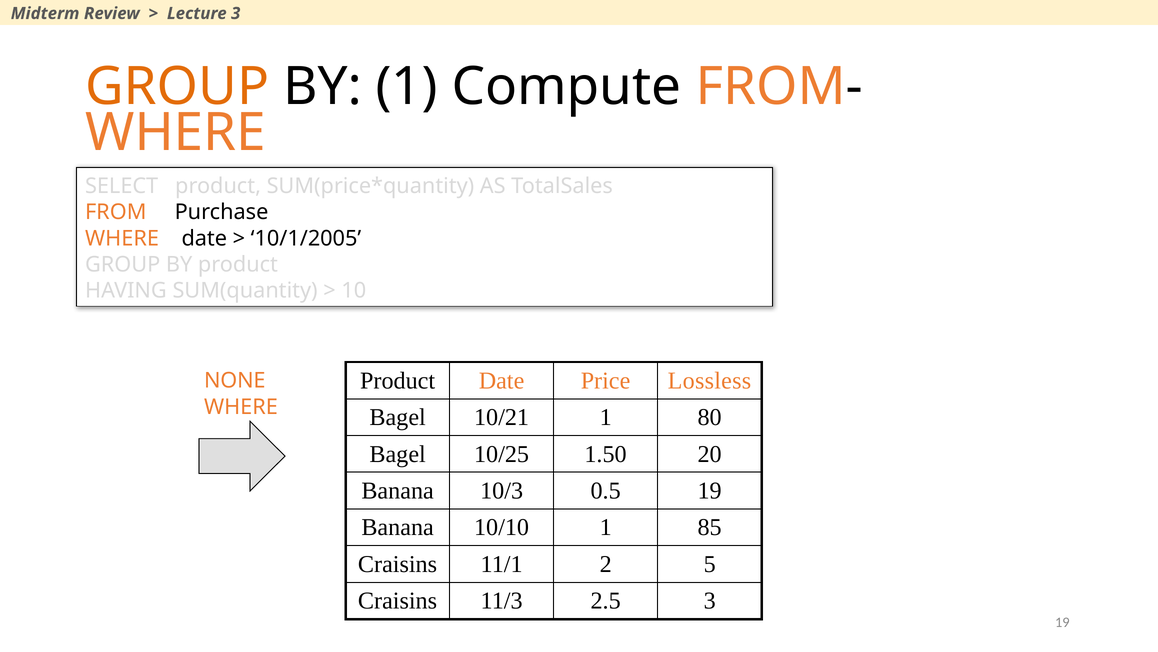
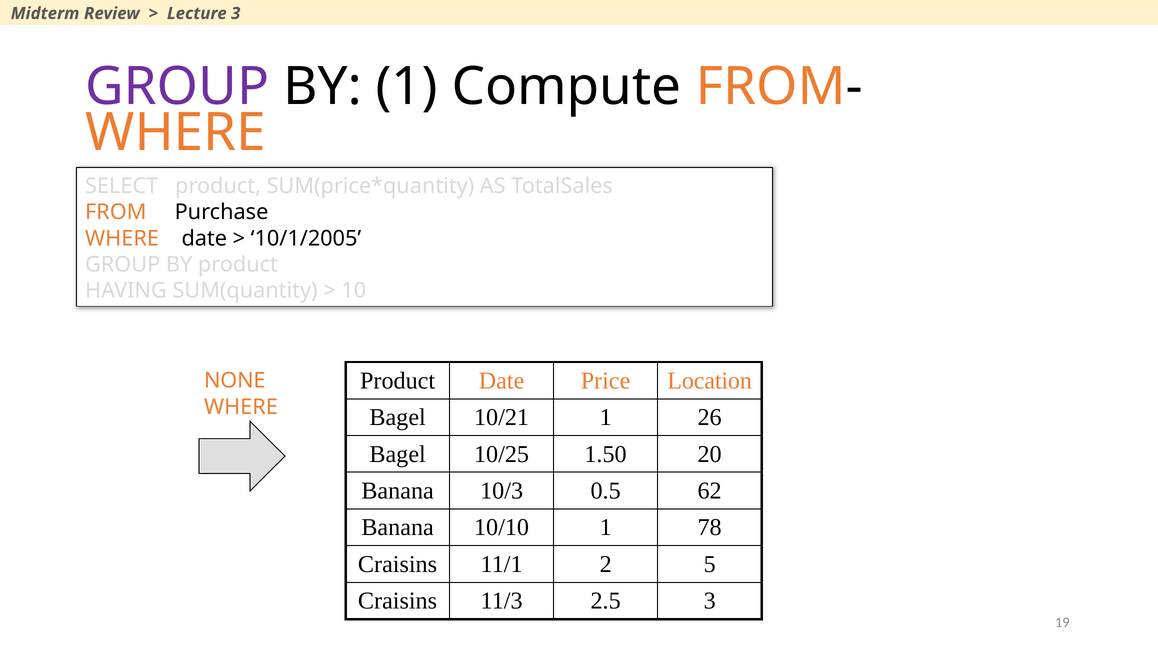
GROUP colour: orange -> purple (177, 87)
Lossless: Lossless -> Location (710, 380)
80: 80 -> 26 (710, 417)
0.5 19: 19 -> 62 (710, 490)
85: 85 -> 78 (710, 527)
